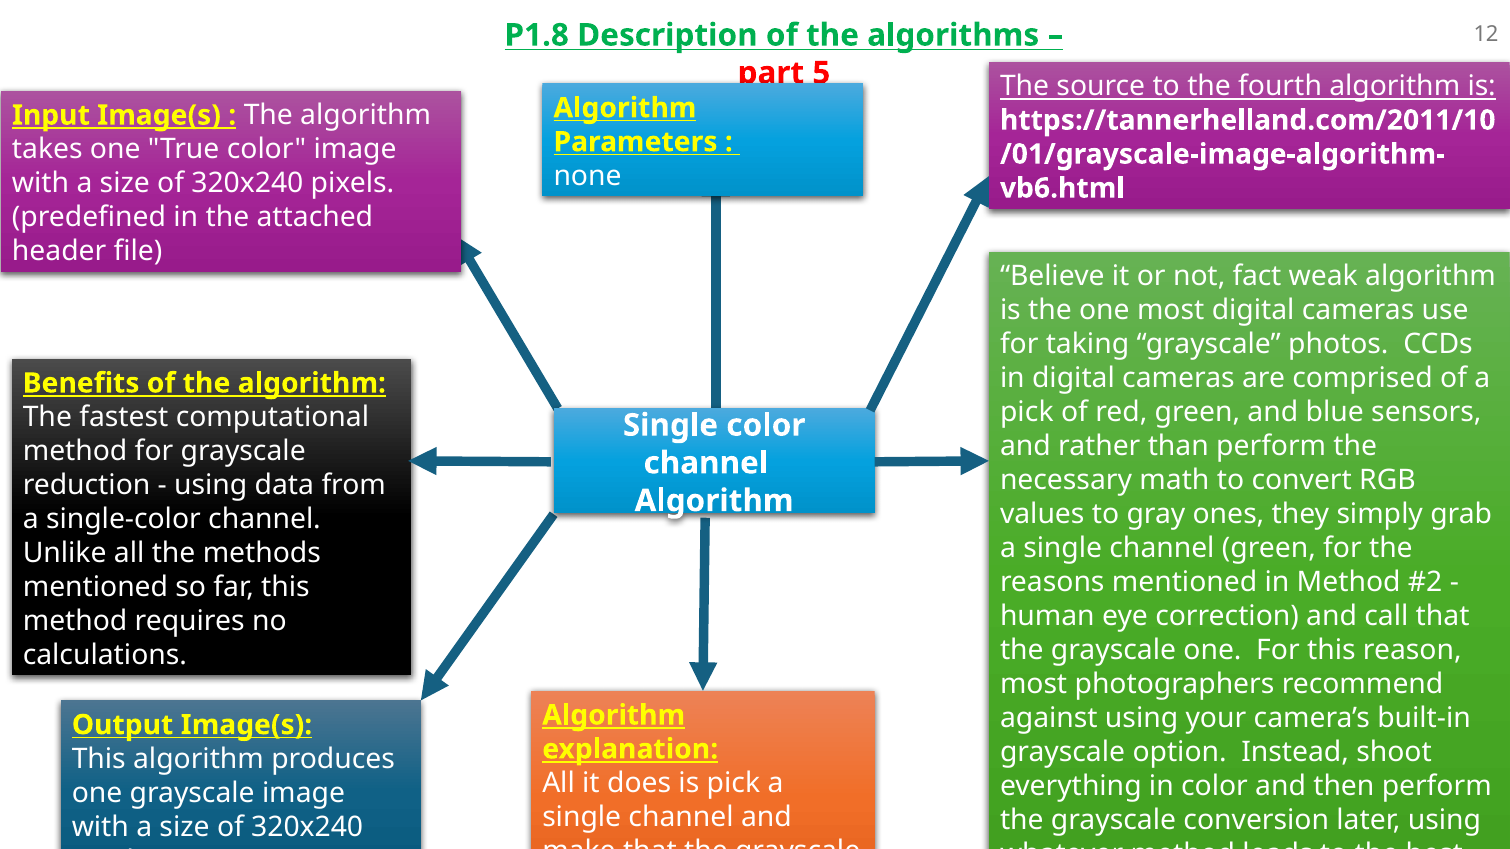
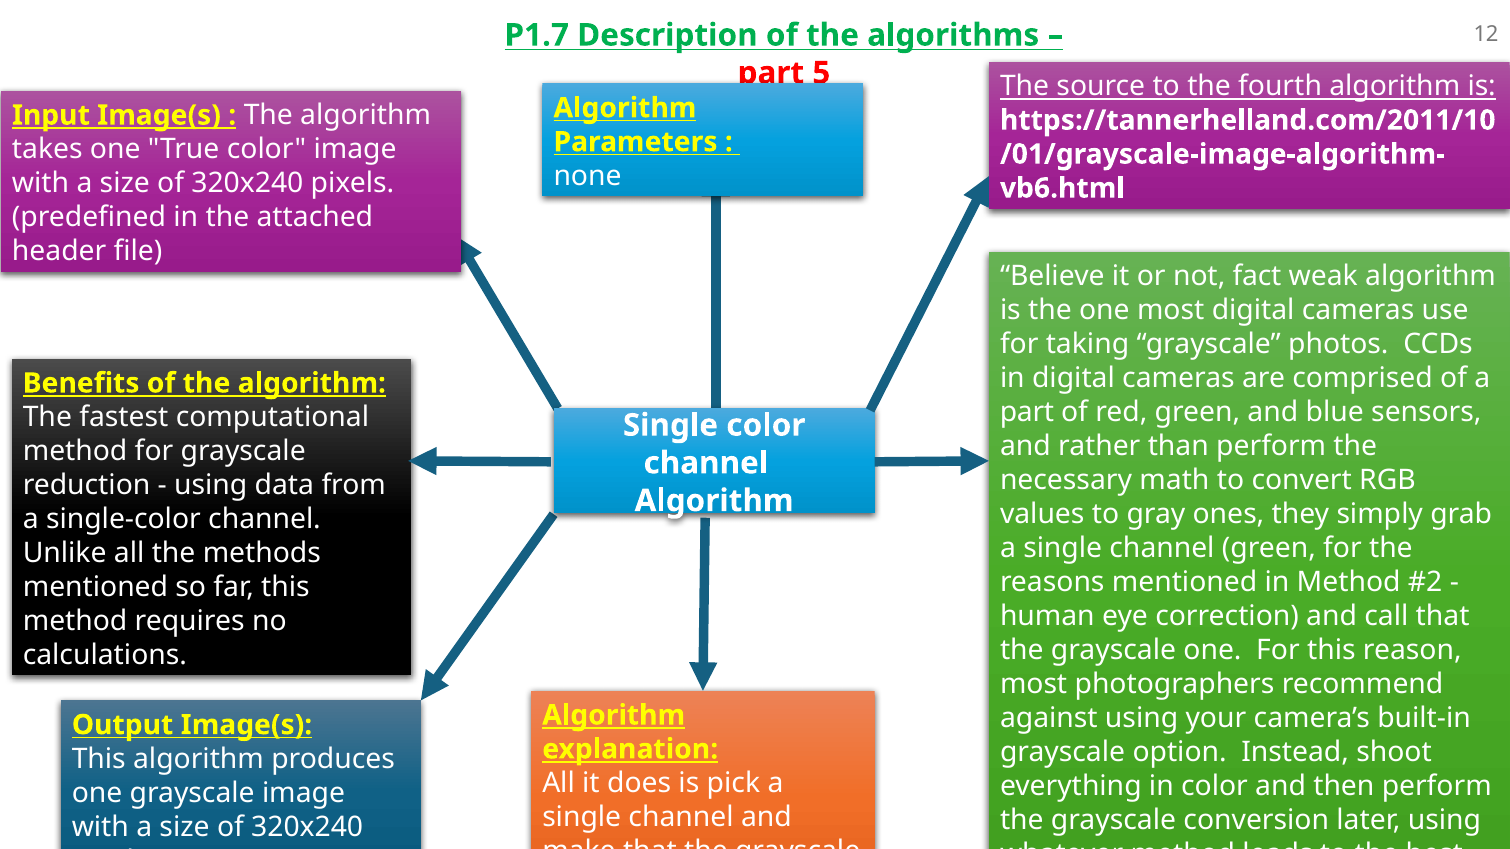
P1.8: P1.8 -> P1.7 (537, 35)
pick: pick -> part (1027, 413)
